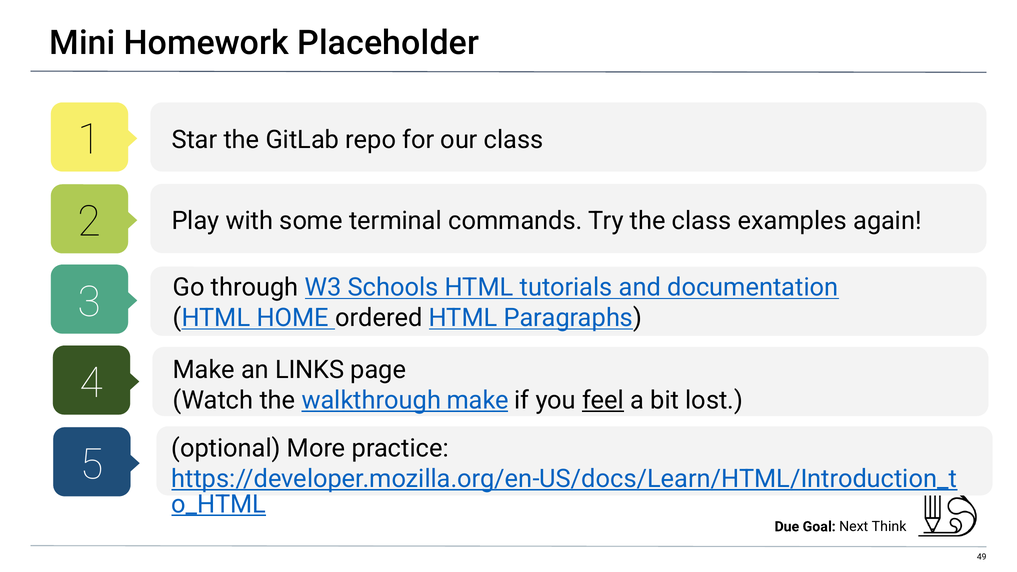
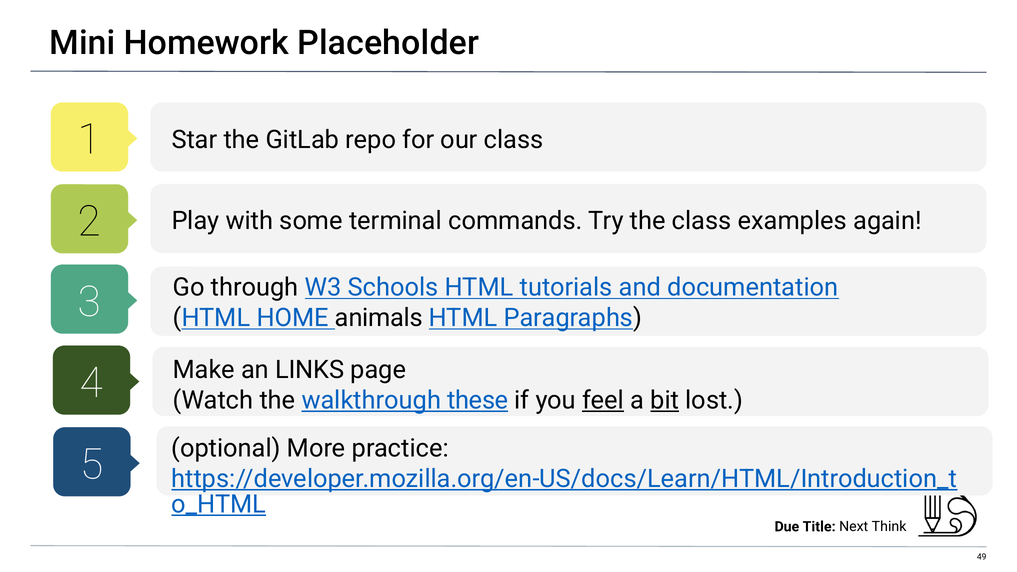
ordered: ordered -> animals (379, 318)
walkthrough make: make -> these (478, 400)
bit underline: none -> present (665, 400)
Goal: Goal -> Title (819, 527)
